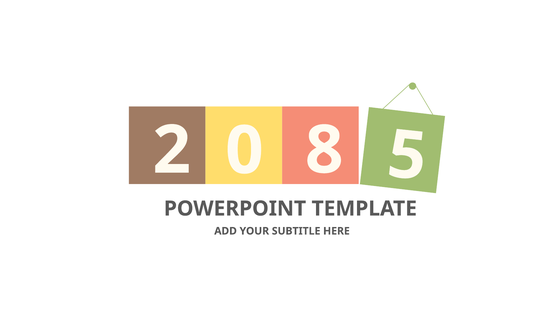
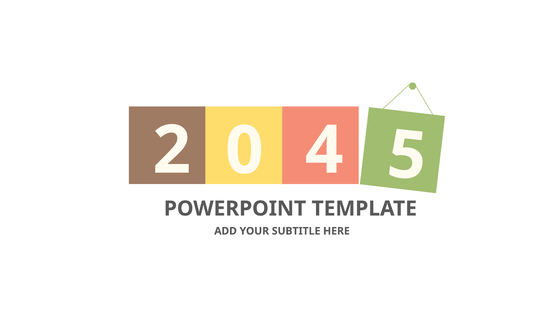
8: 8 -> 4 (324, 150)
